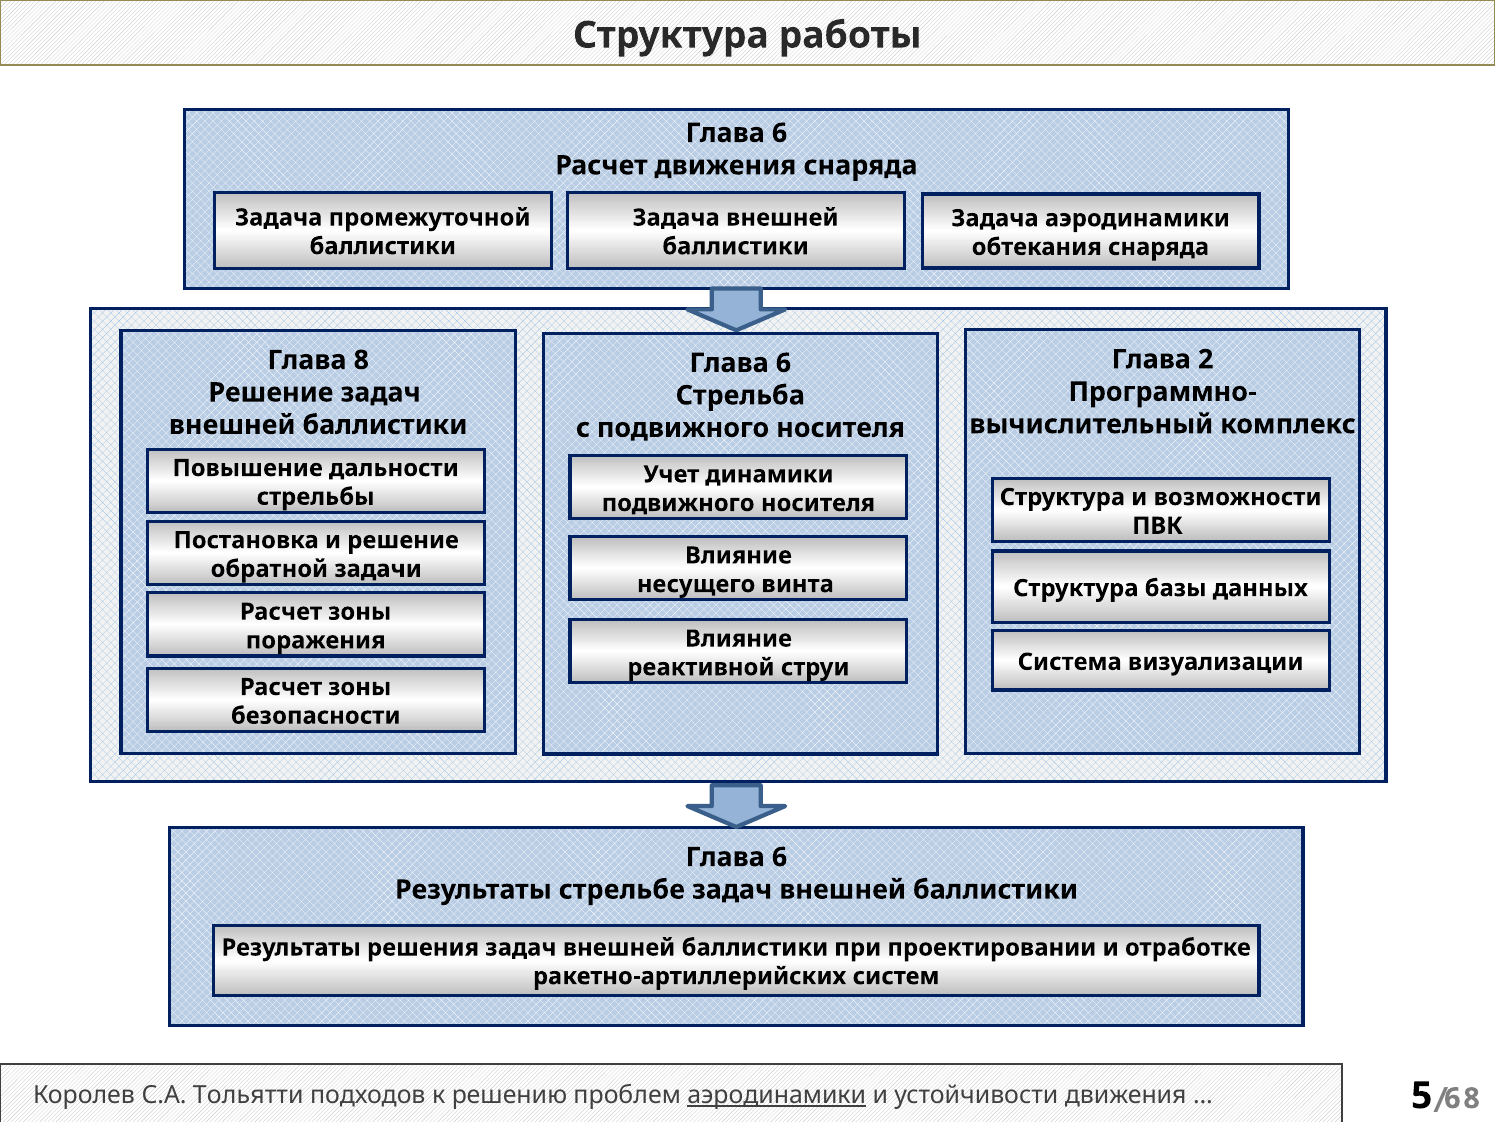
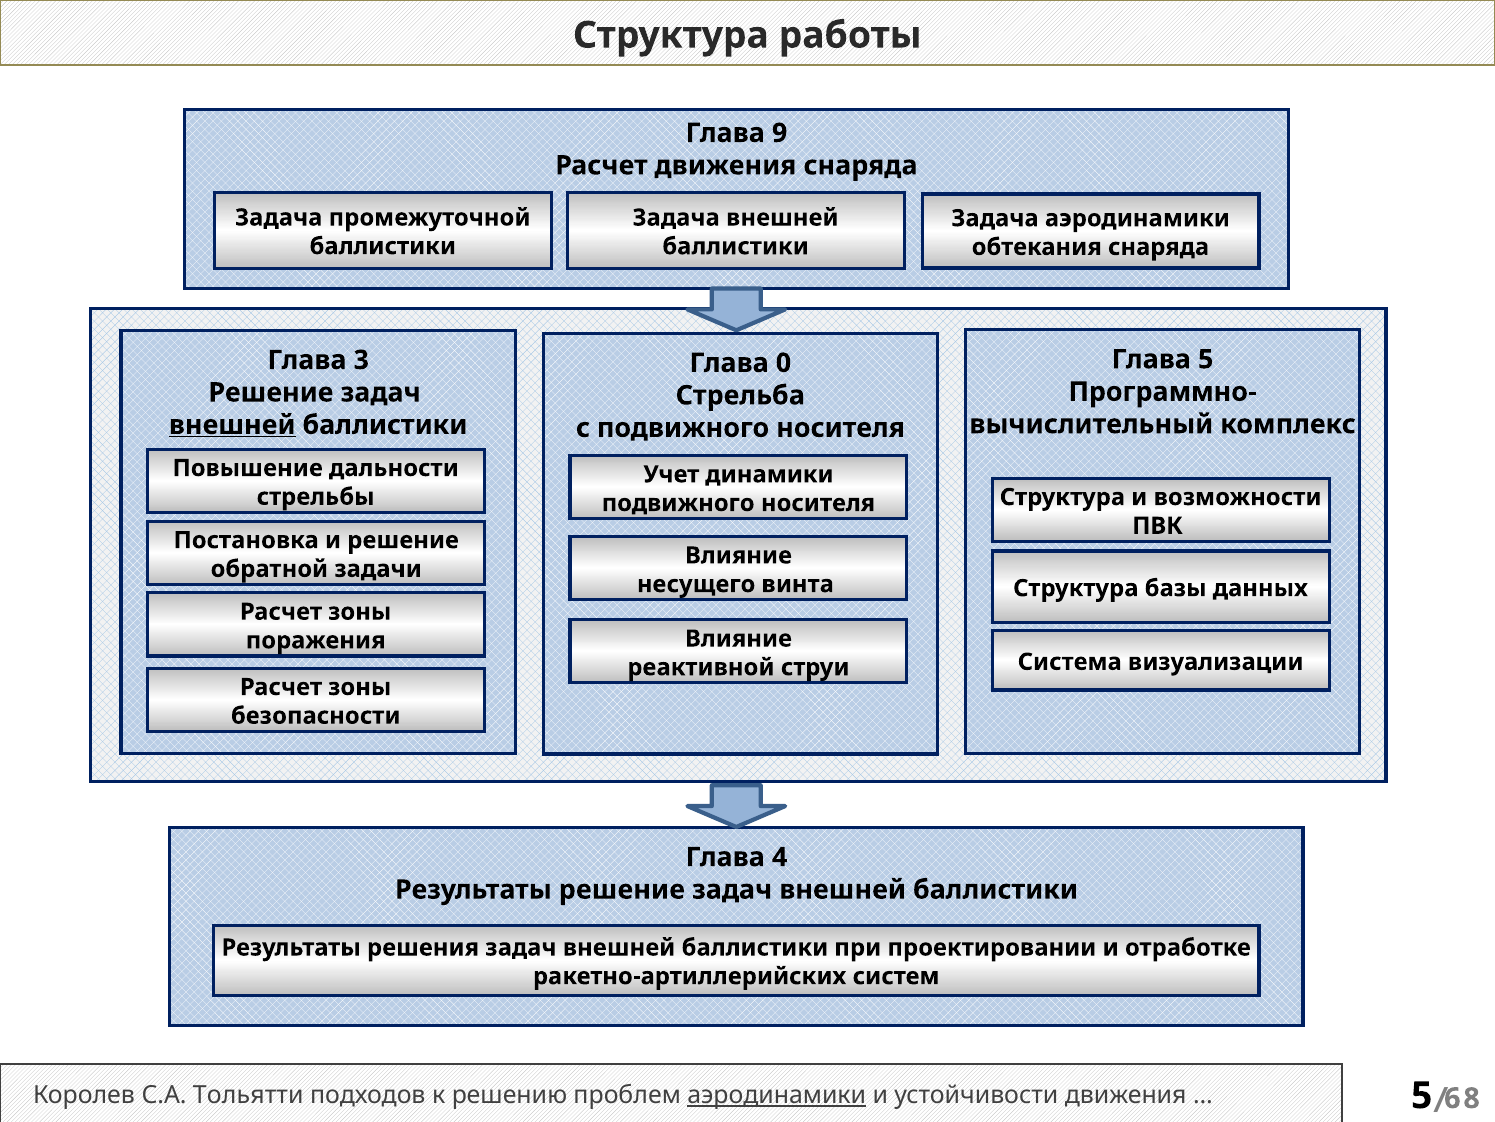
6: 6 -> 9 (780, 133)
2: 2 -> 5 (1206, 359)
8: 8 -> 3 (361, 360)
6: 6 -> 0 (783, 363)
внешней underline: none -> present (232, 425)
6: 6 -> 4 (780, 857)
Результаты стрельбе: стрельбе -> решение (622, 889)
